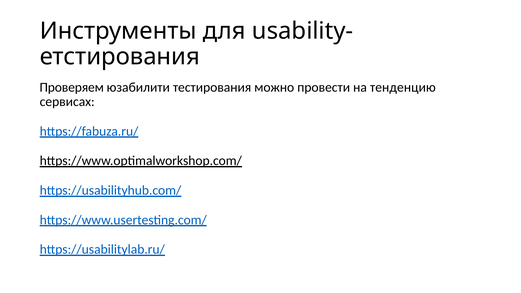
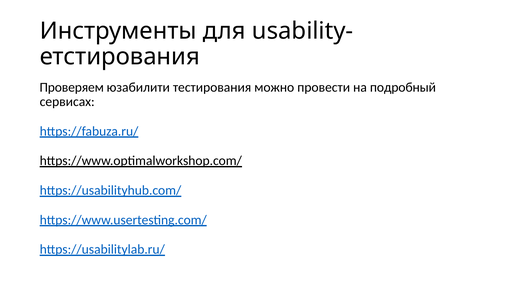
тенденцию: тенденцию -> подробный (403, 87)
